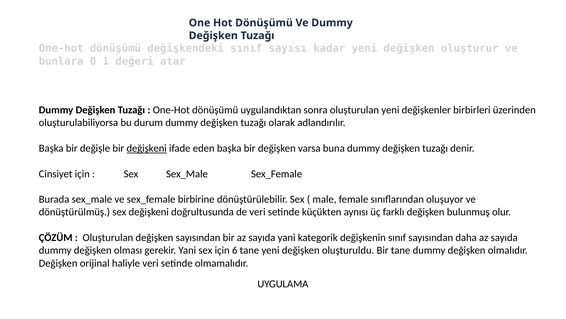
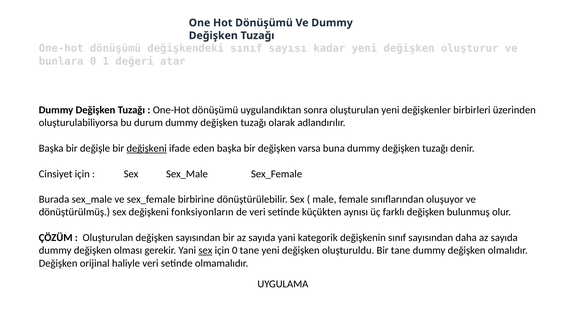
doğrultusunda: doğrultusunda -> fonksiyonların (202, 212)
sex underline: none -> present (205, 250)
için 6: 6 -> 0 (235, 250)
